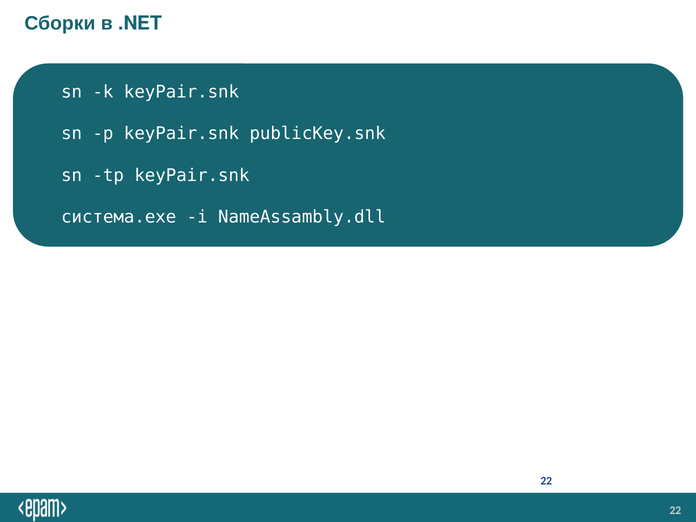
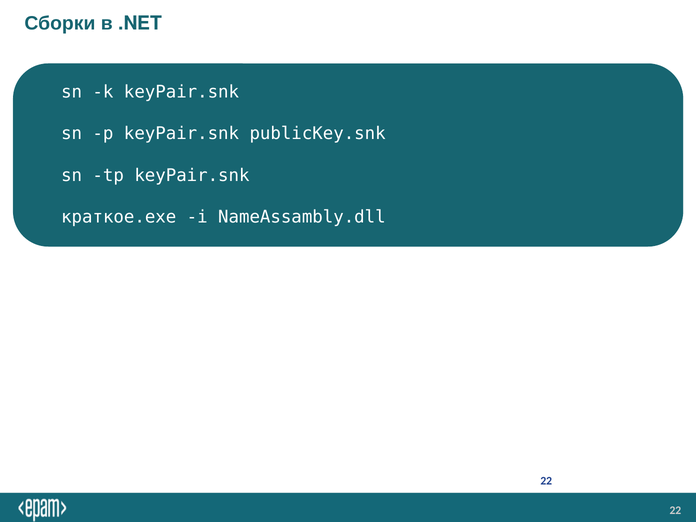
система.exe: система.exe -> краткое.exe (119, 217)
